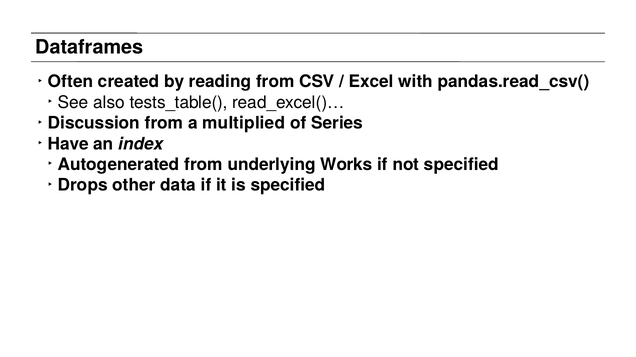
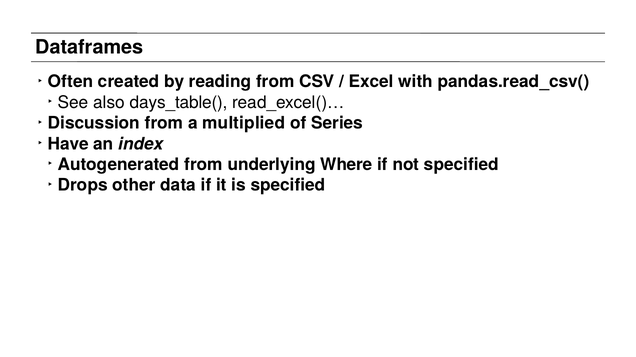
tests_table(: tests_table( -> days_table( (179, 103)
Works: Works -> Where (346, 165)
